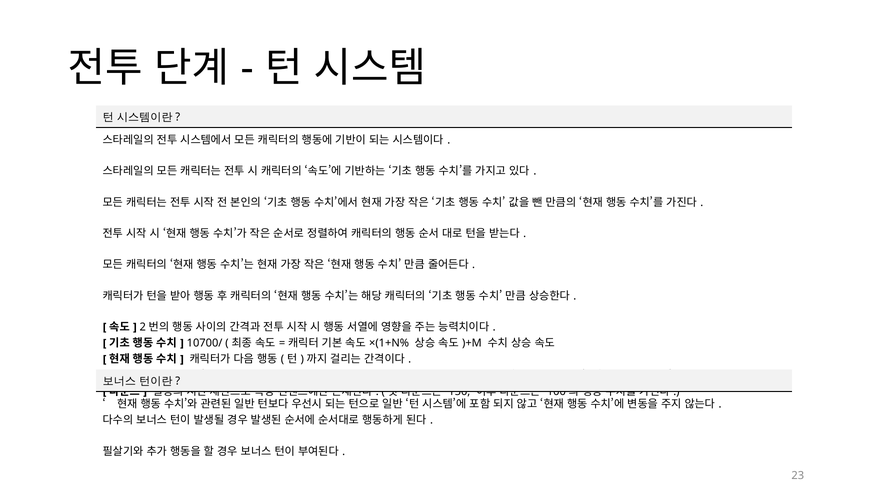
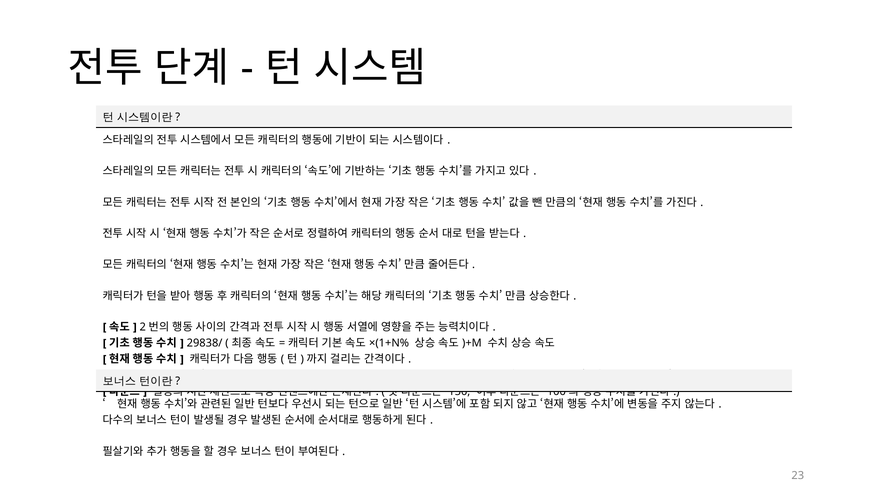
10700/: 10700/ -> 29838/ (205, 344)
